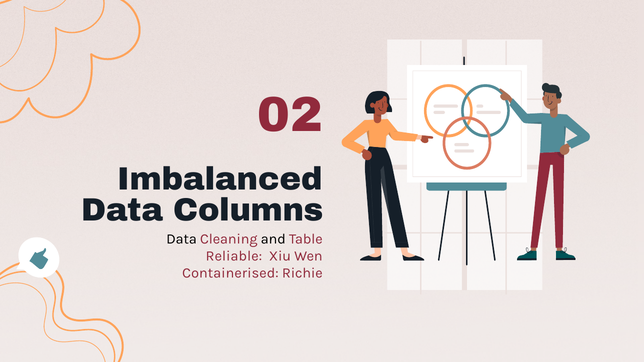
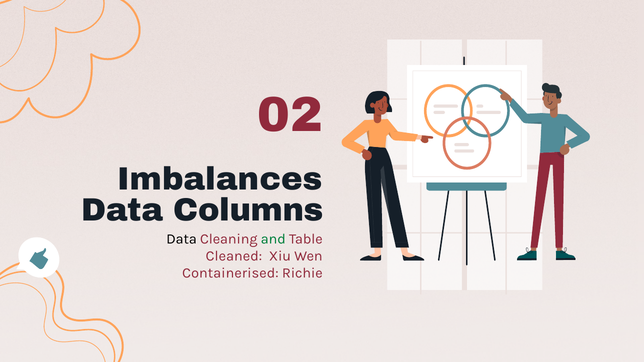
Imbalanced: Imbalanced -> Imbalances (220, 179)
and colour: black -> green (273, 239)
Reliable: Reliable -> Cleaned (234, 256)
